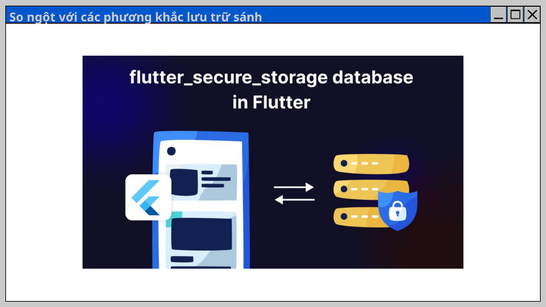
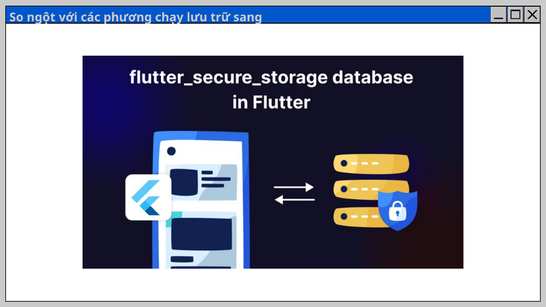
khắc: khắc -> chạy (169, 17)
sánh: sánh -> sang (248, 17)
